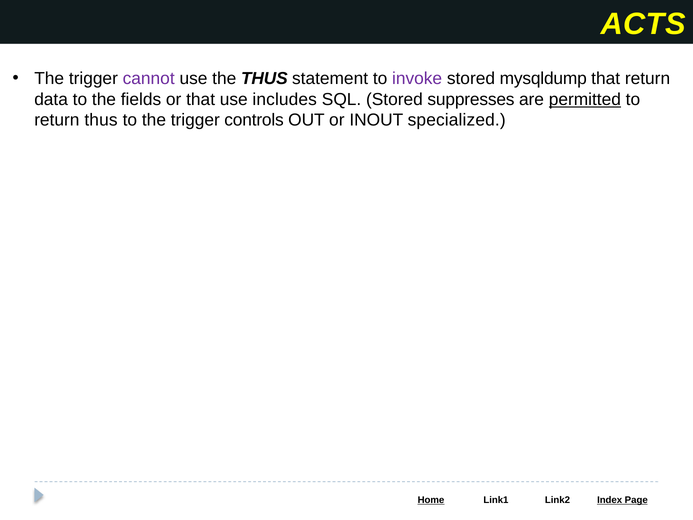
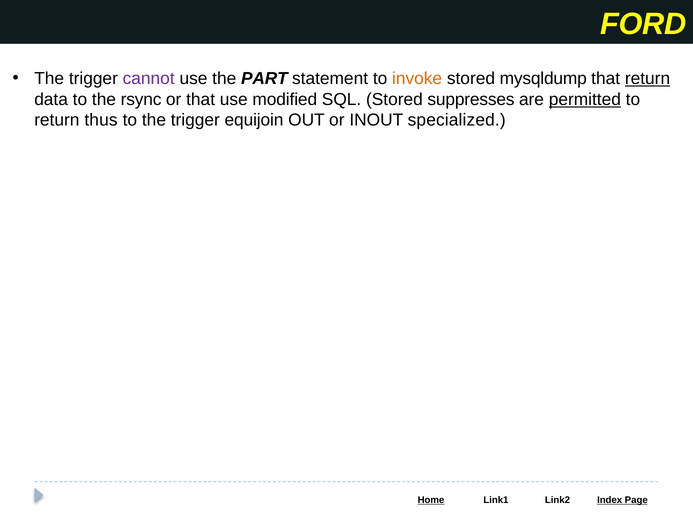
ACTS: ACTS -> FORD (643, 24)
the THUS: THUS -> PART (264, 79)
invoke colour: purple -> orange (417, 79)
return underline: none -> present (648, 79)
fields: fields -> rsync (141, 99)
includes: includes -> modified (285, 99)
controls: controls -> equijoin (254, 120)
